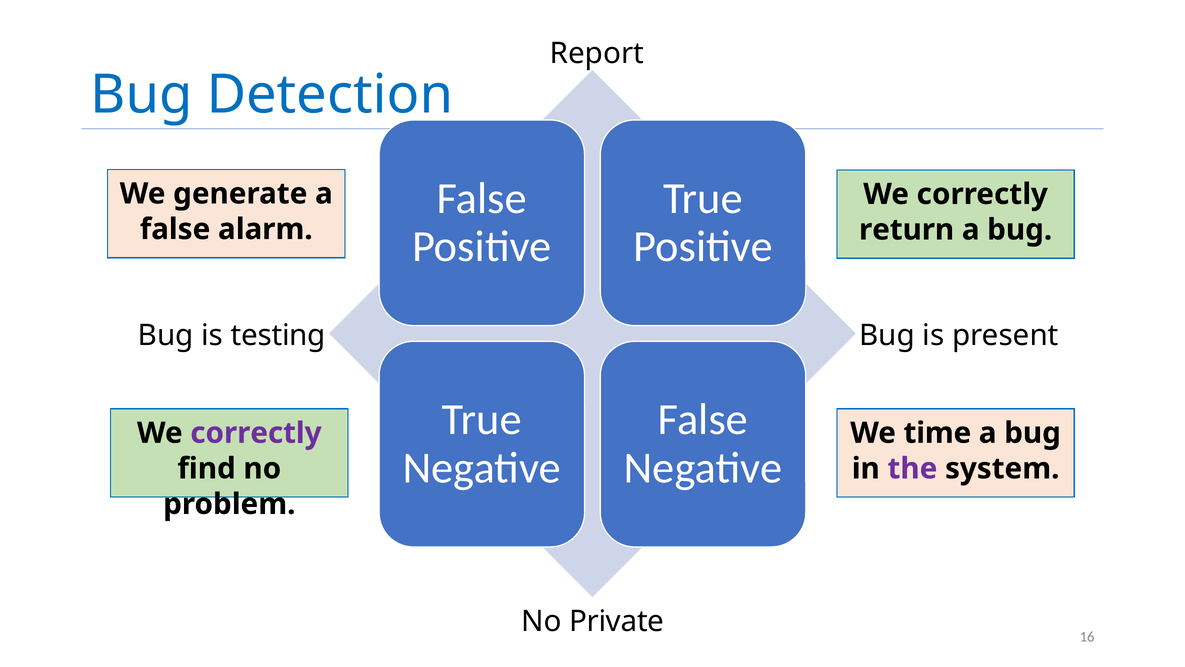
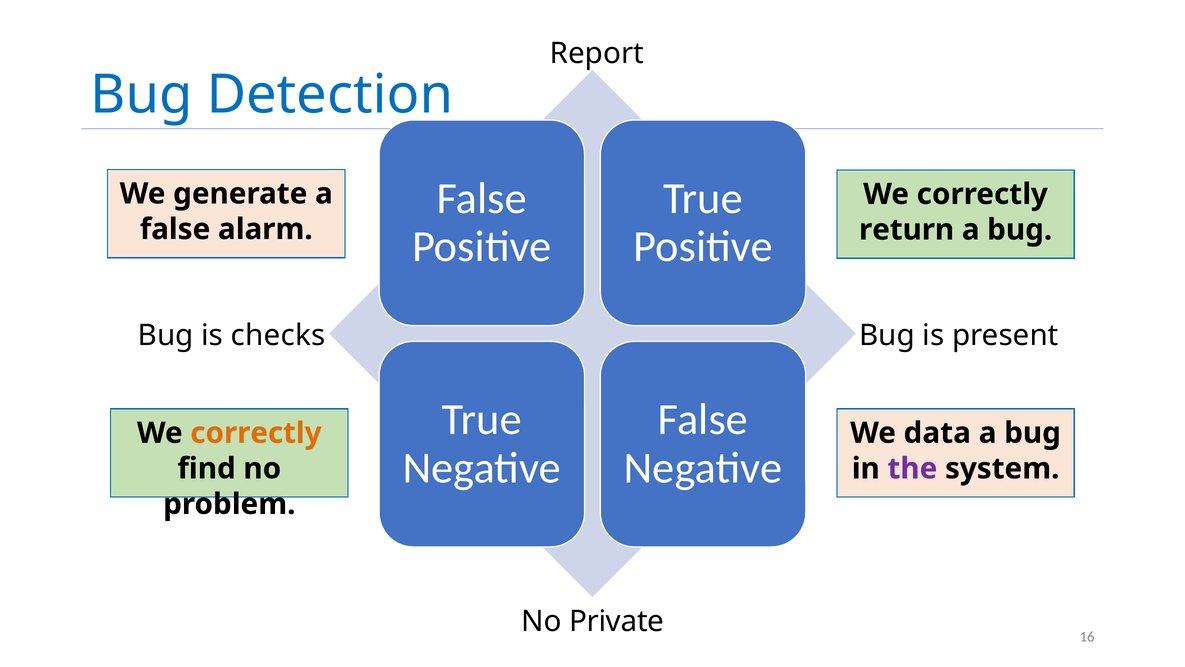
testing: testing -> checks (278, 335)
correctly colour: purple -> orange (256, 433)
time: time -> data (937, 433)
